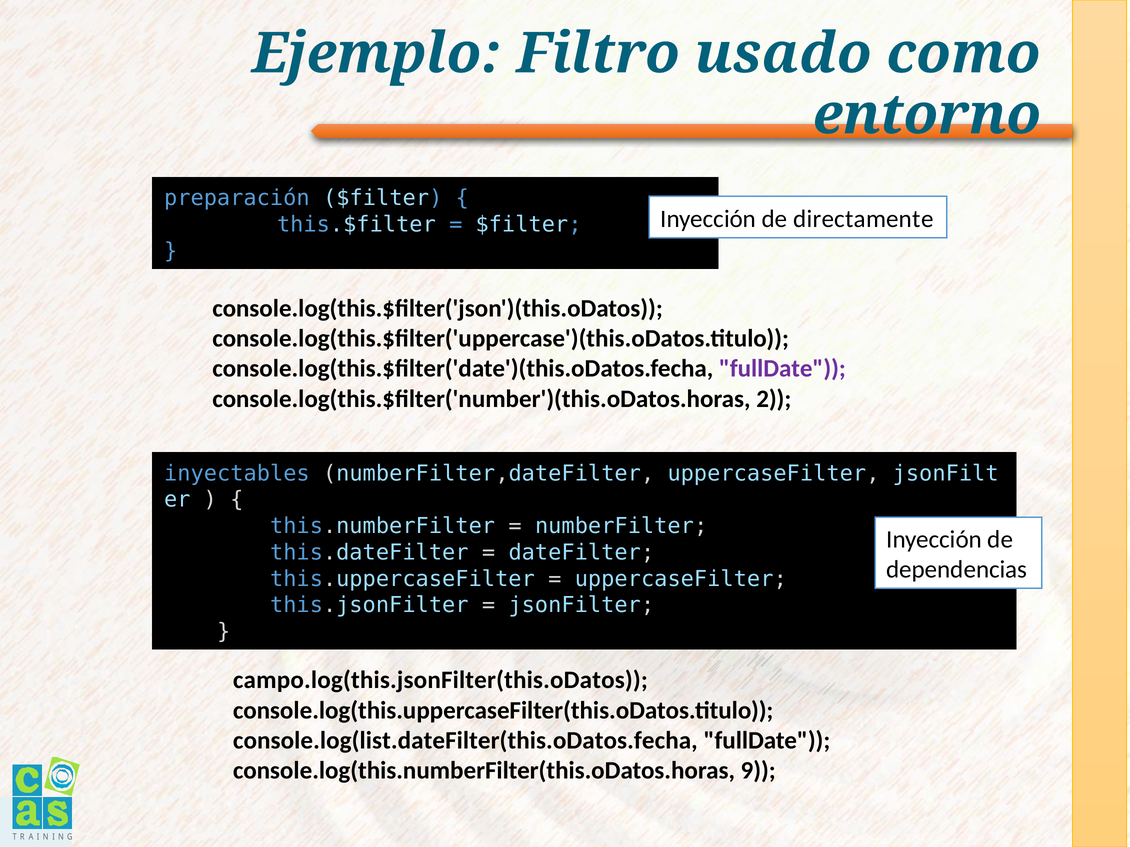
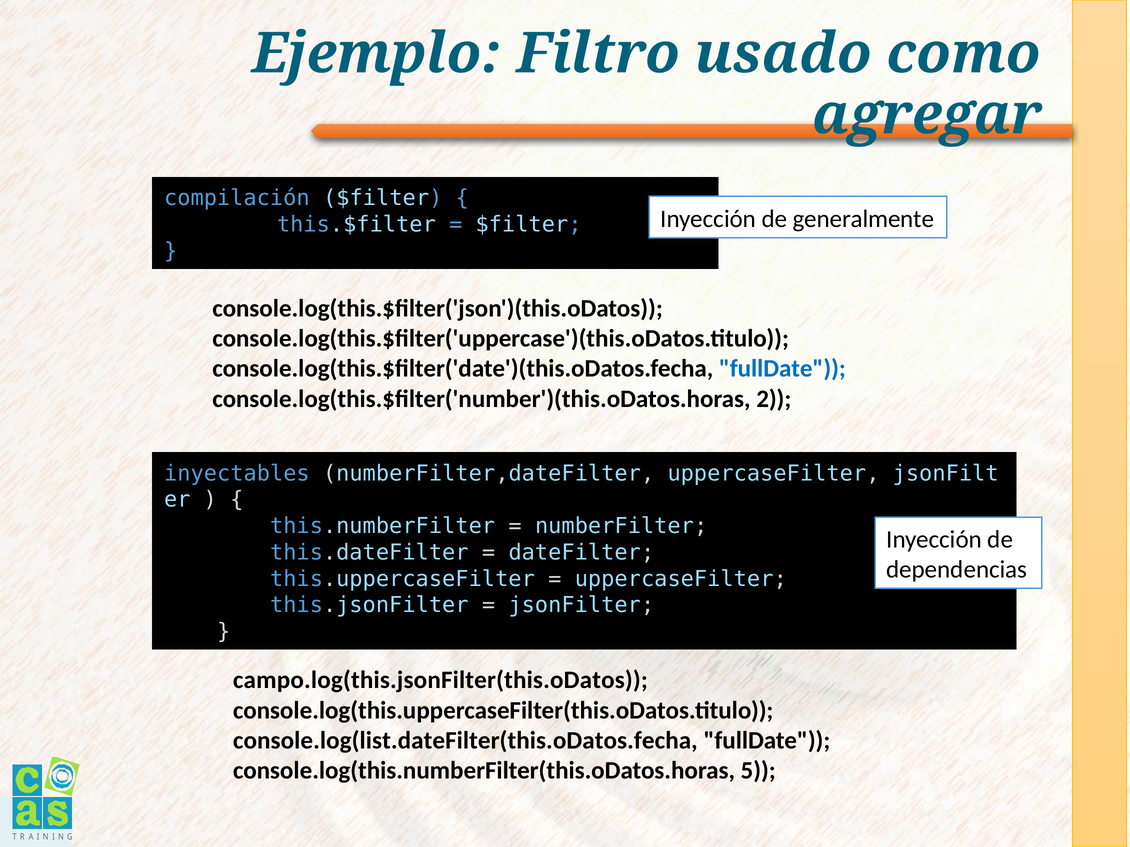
entorno: entorno -> agregar (927, 115)
preparación: preparación -> compilación (237, 198)
directamente: directamente -> generalmente (864, 219)
fullDate colour: purple -> blue (782, 369)
9: 9 -> 5 (758, 771)
